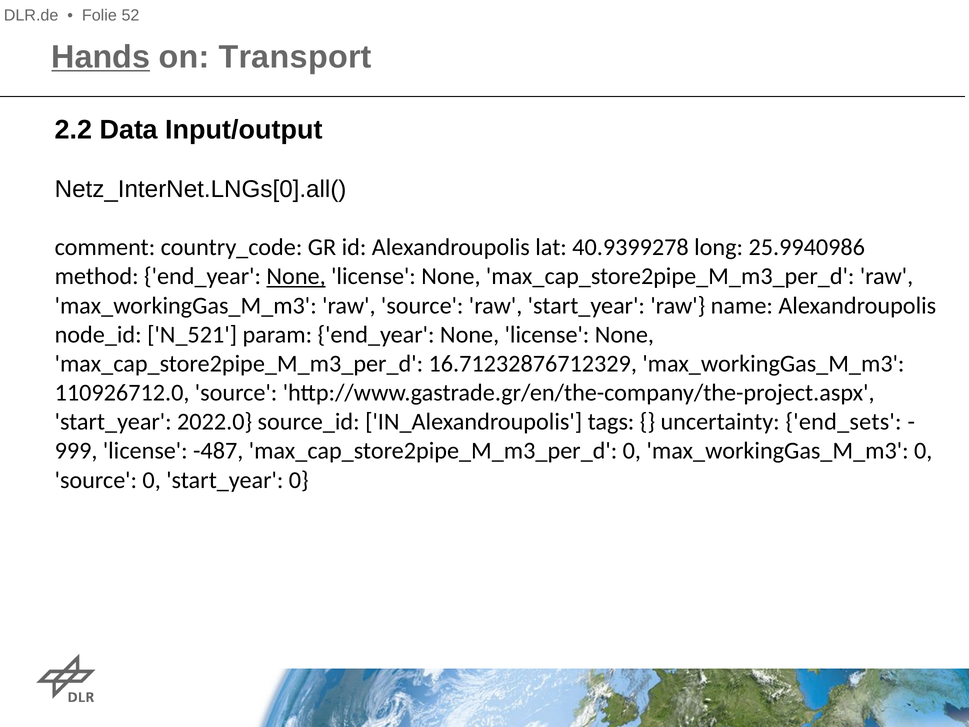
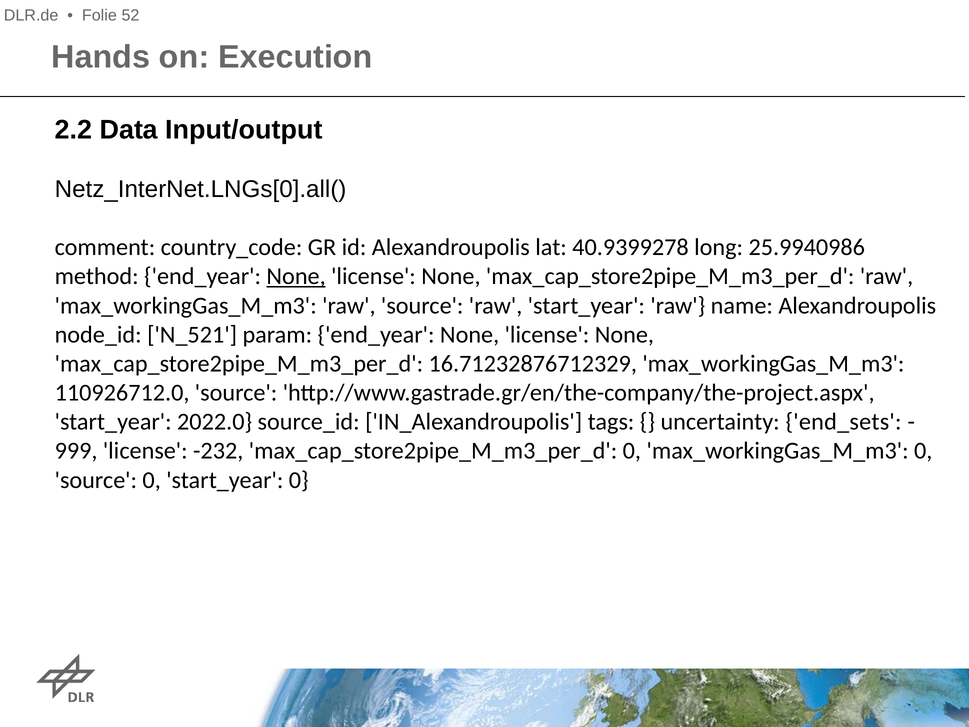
Hands underline: present -> none (101, 57)
Transport: Transport -> Execution (295, 57)
-487: -487 -> -232 (218, 451)
